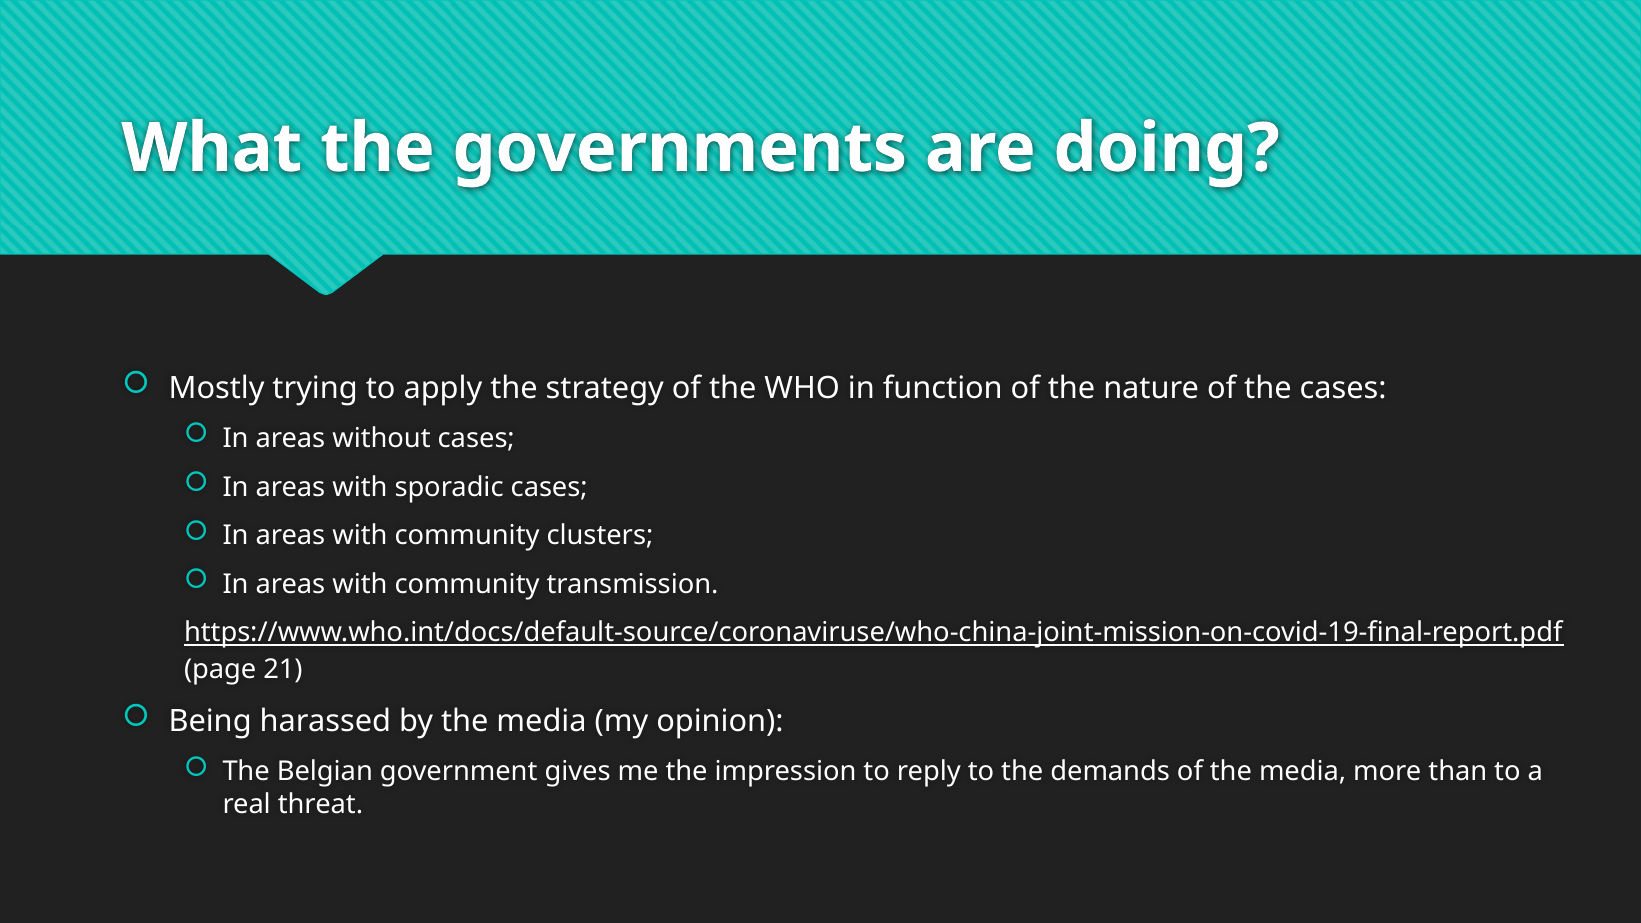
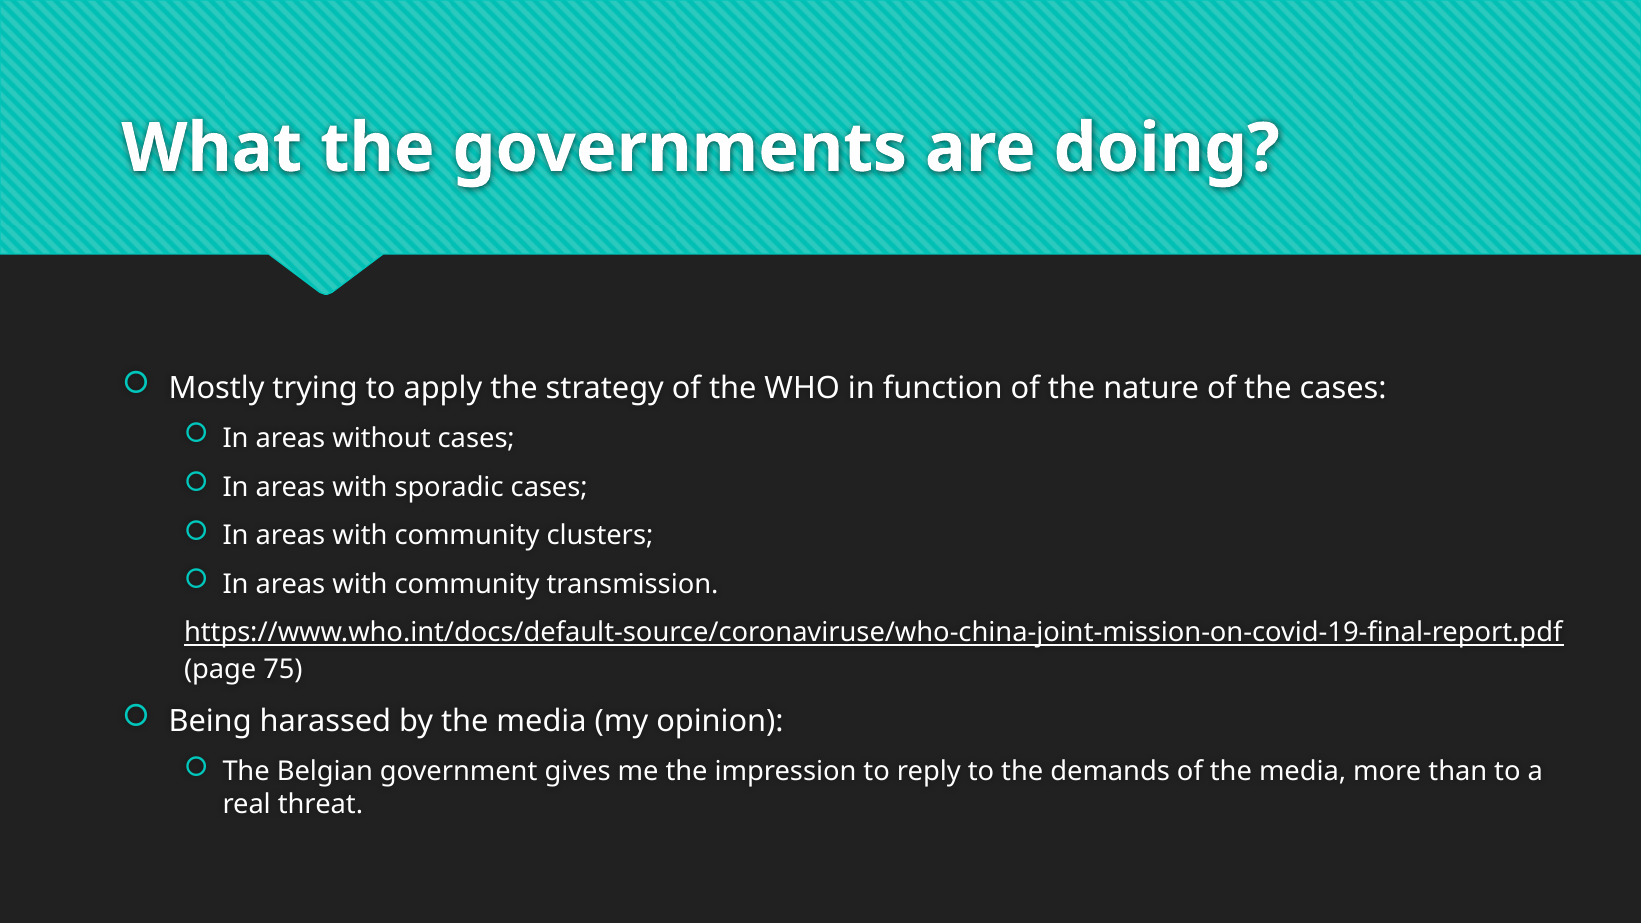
21: 21 -> 75 (283, 670)
